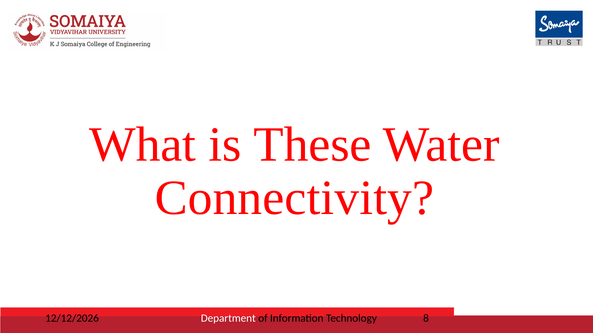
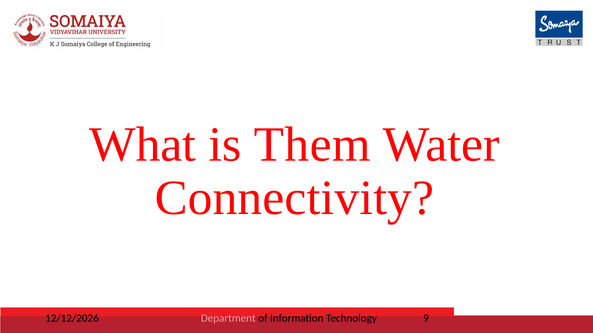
These: These -> Them (312, 145)
Department colour: white -> pink (228, 319)
8: 8 -> 9 (426, 319)
